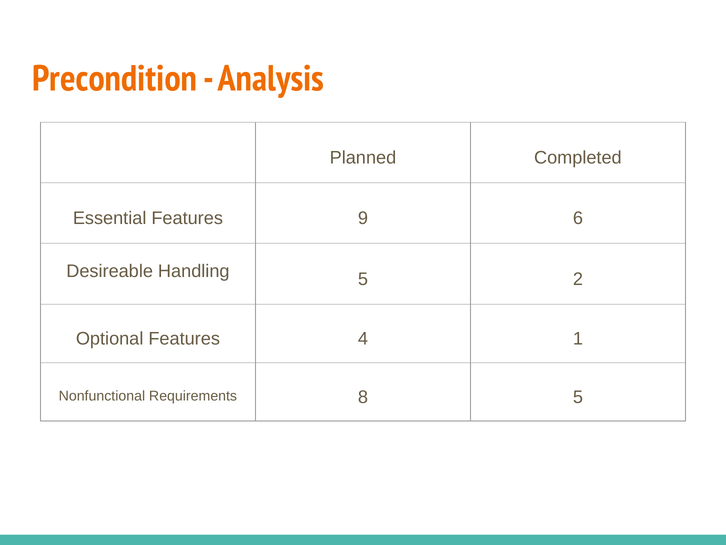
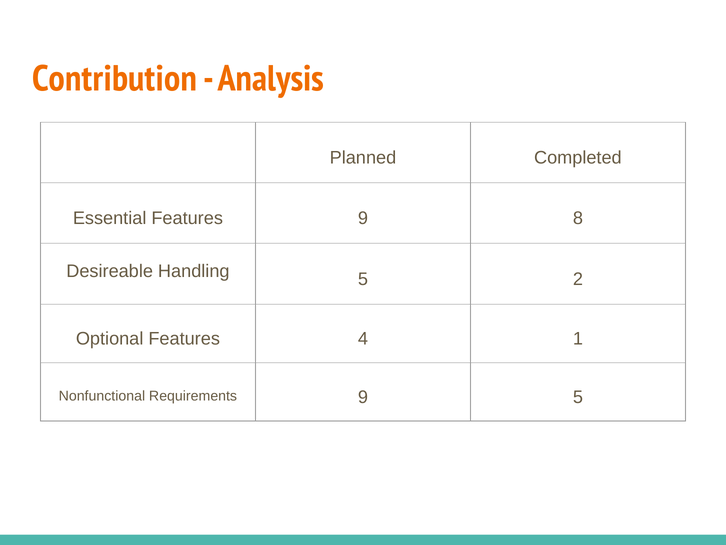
Precondition: Precondition -> Contribution (114, 79)
6: 6 -> 8 (578, 218)
Requirements 8: 8 -> 9 (363, 397)
